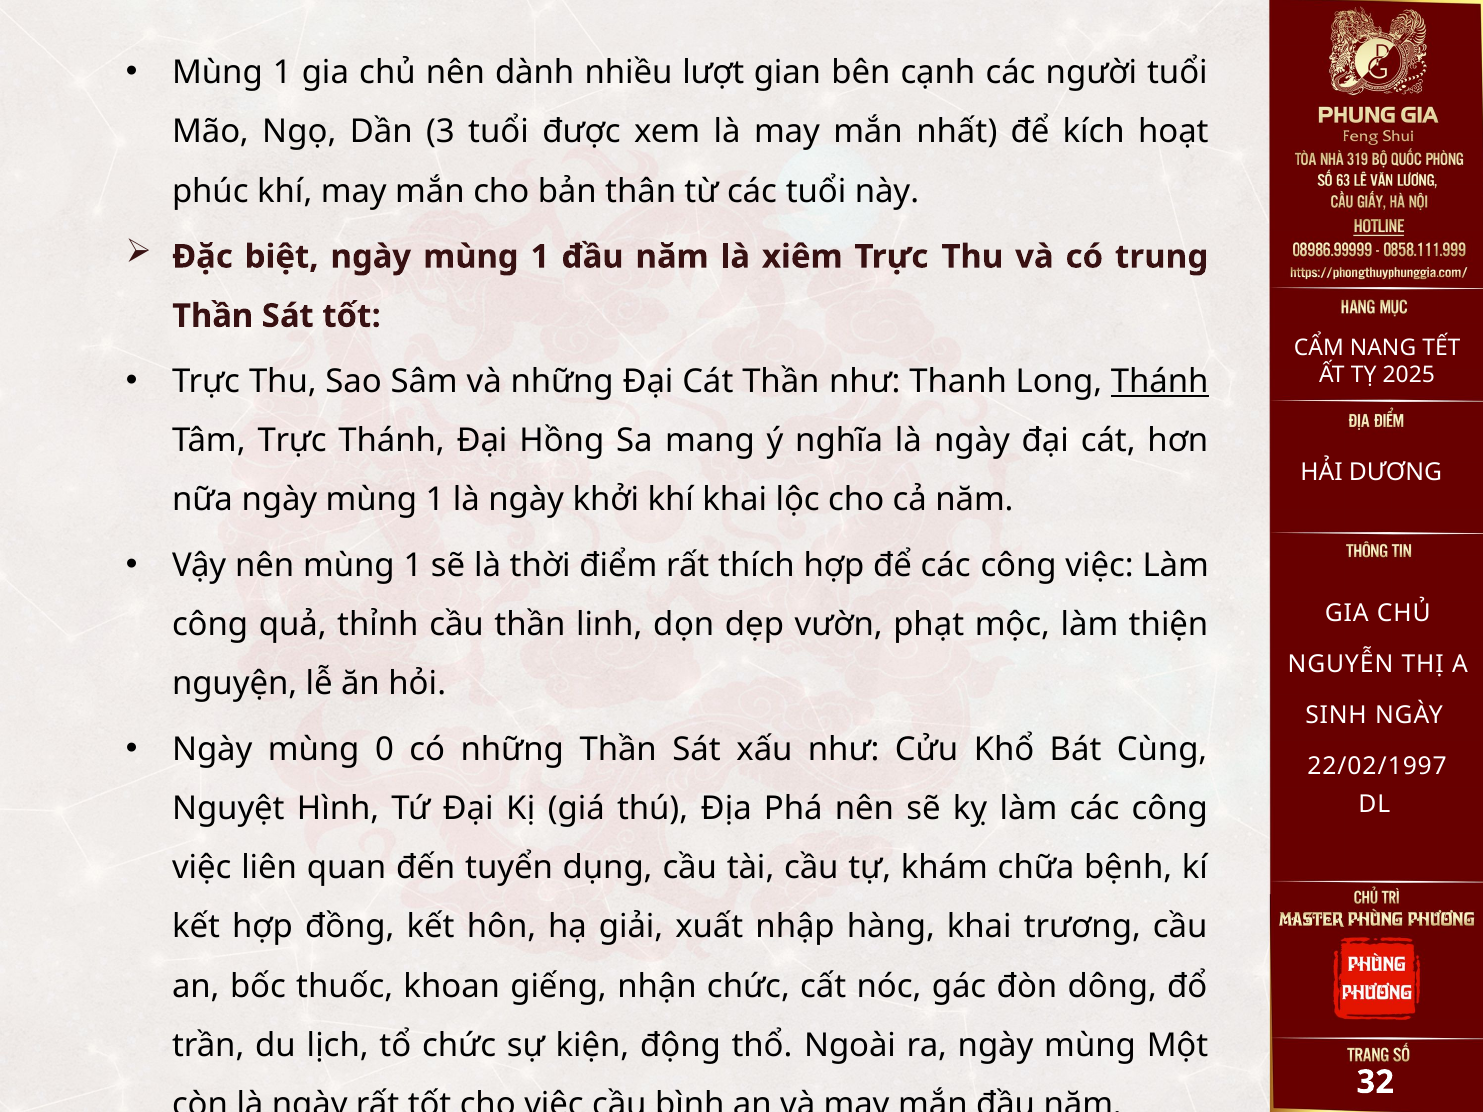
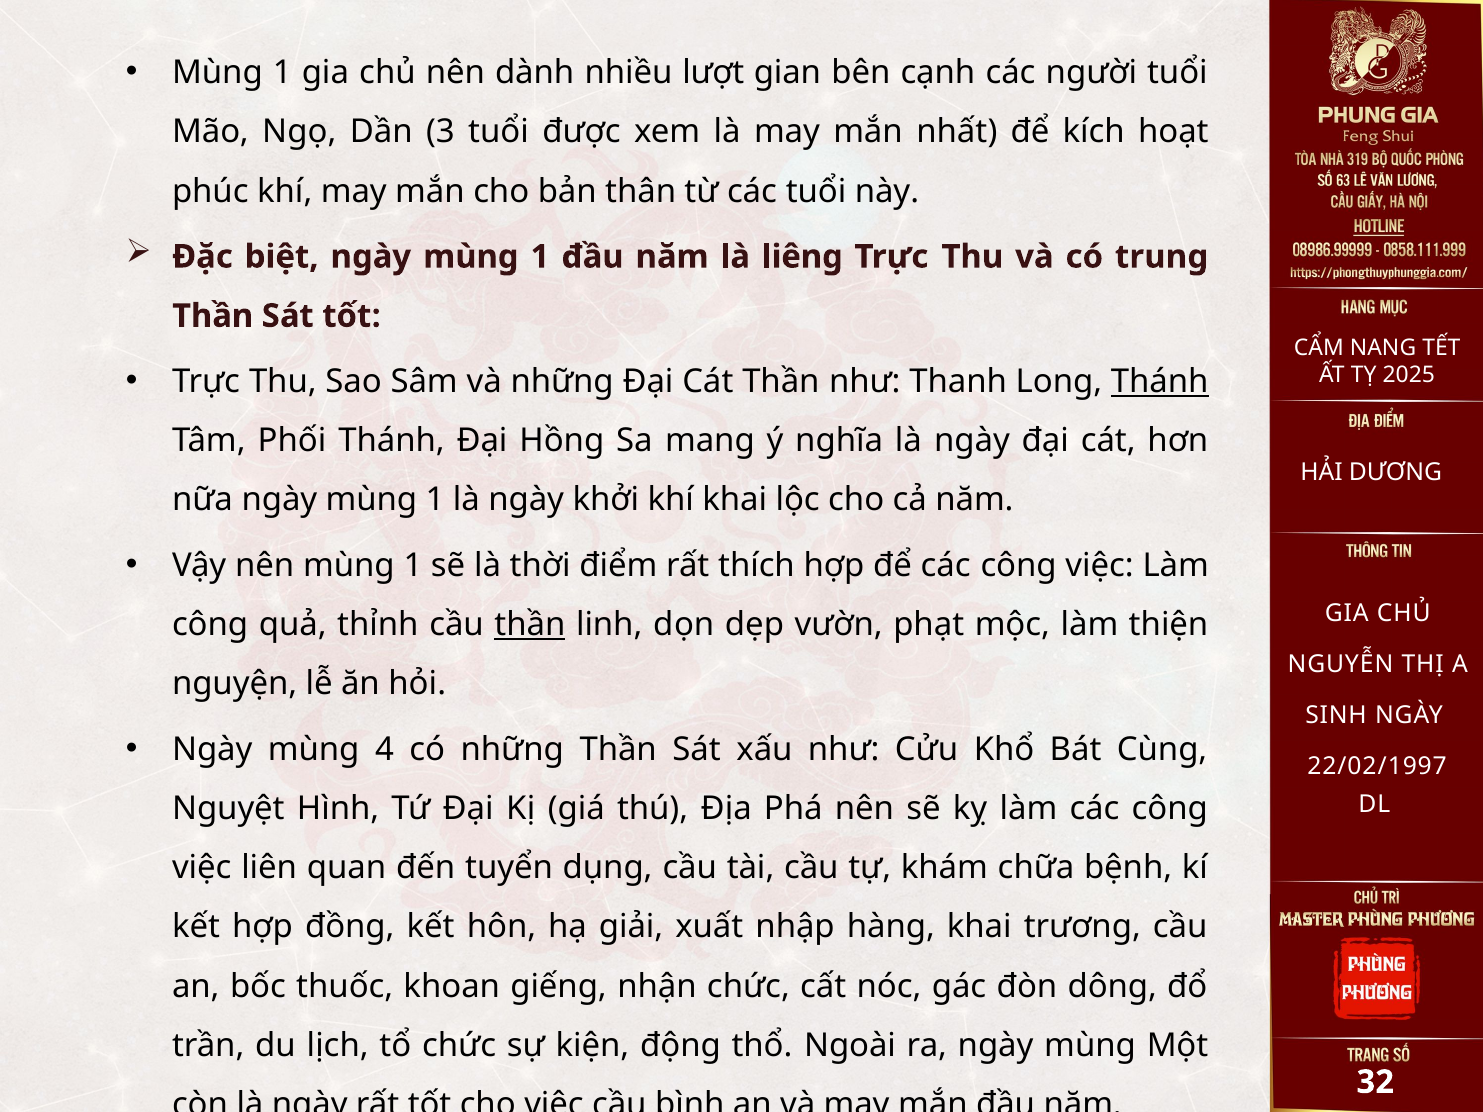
xiêm: xiêm -> liêng (802, 257)
Tâm Trực: Trực -> Phối (292, 441)
thần underline: none -> present (530, 625)
0: 0 -> 4 (385, 749)
